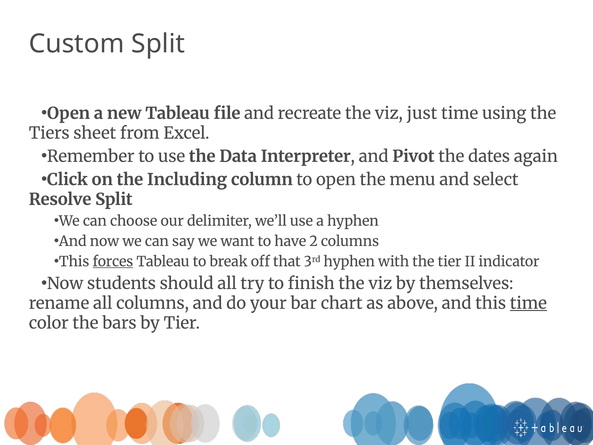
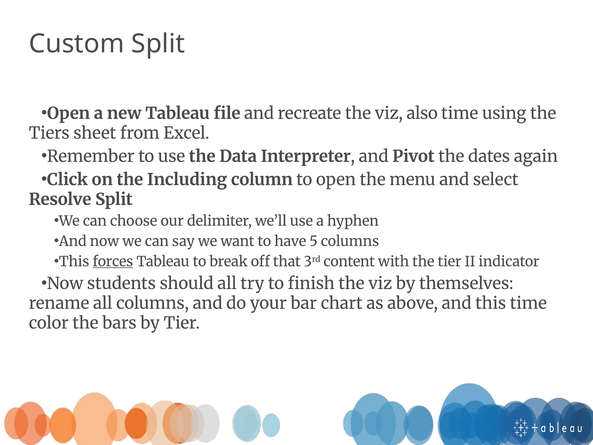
just: just -> also (422, 113)
2: 2 -> 5 (314, 241)
3rd hyphen: hyphen -> content (349, 261)
time underline: present -> none (528, 303)
